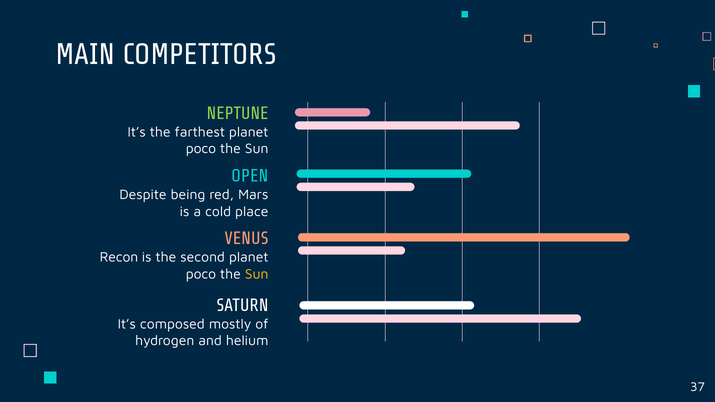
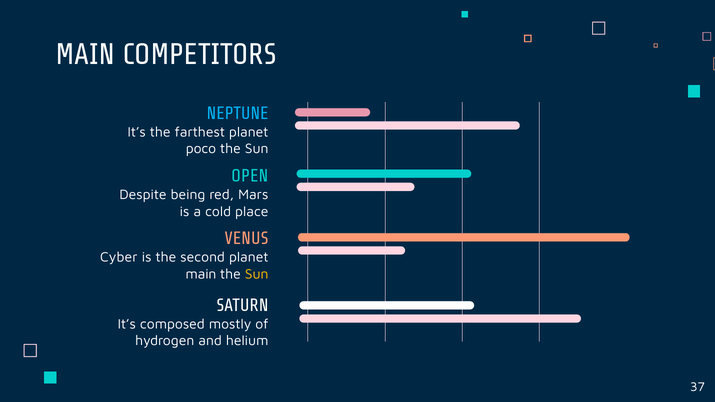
NEPTUNE colour: light green -> light blue (238, 113)
Recon: Recon -> Cyber (119, 258)
poco: poco -> main (201, 274)
